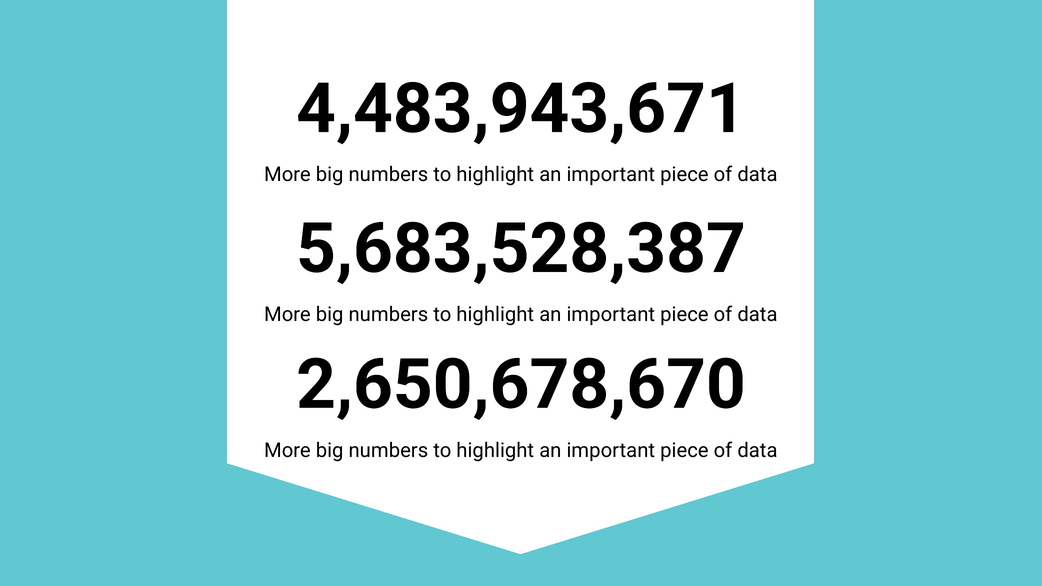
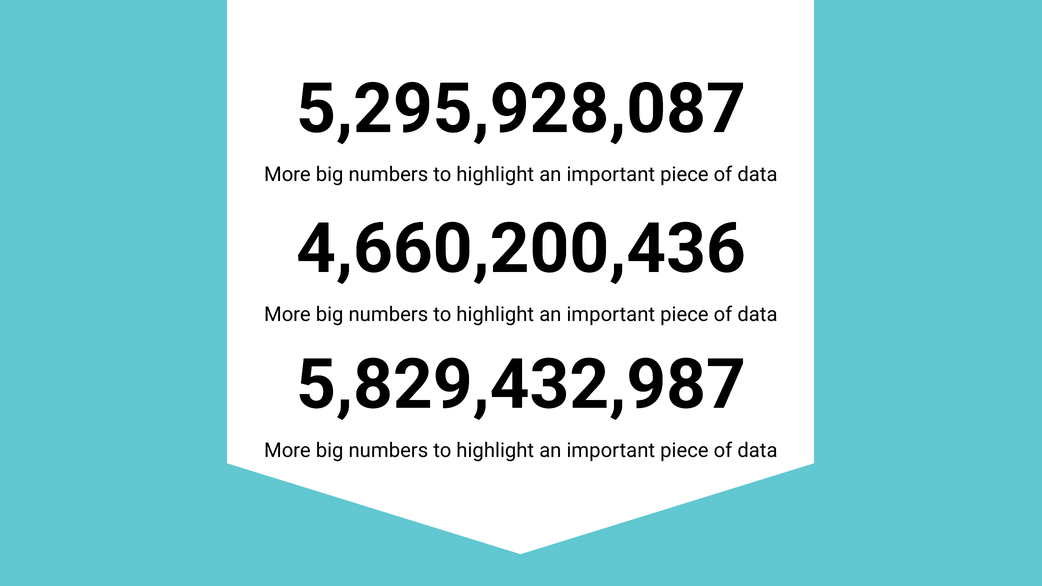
4,483,943,671: 4,483,943,671 -> 5,295,928,087 (521, 109)
5,683,528,387: 5,683,528,387 -> 4,660,200,436 (521, 249)
2,650,678,670: 2,650,678,670 -> 5,829,432,987 (521, 385)
